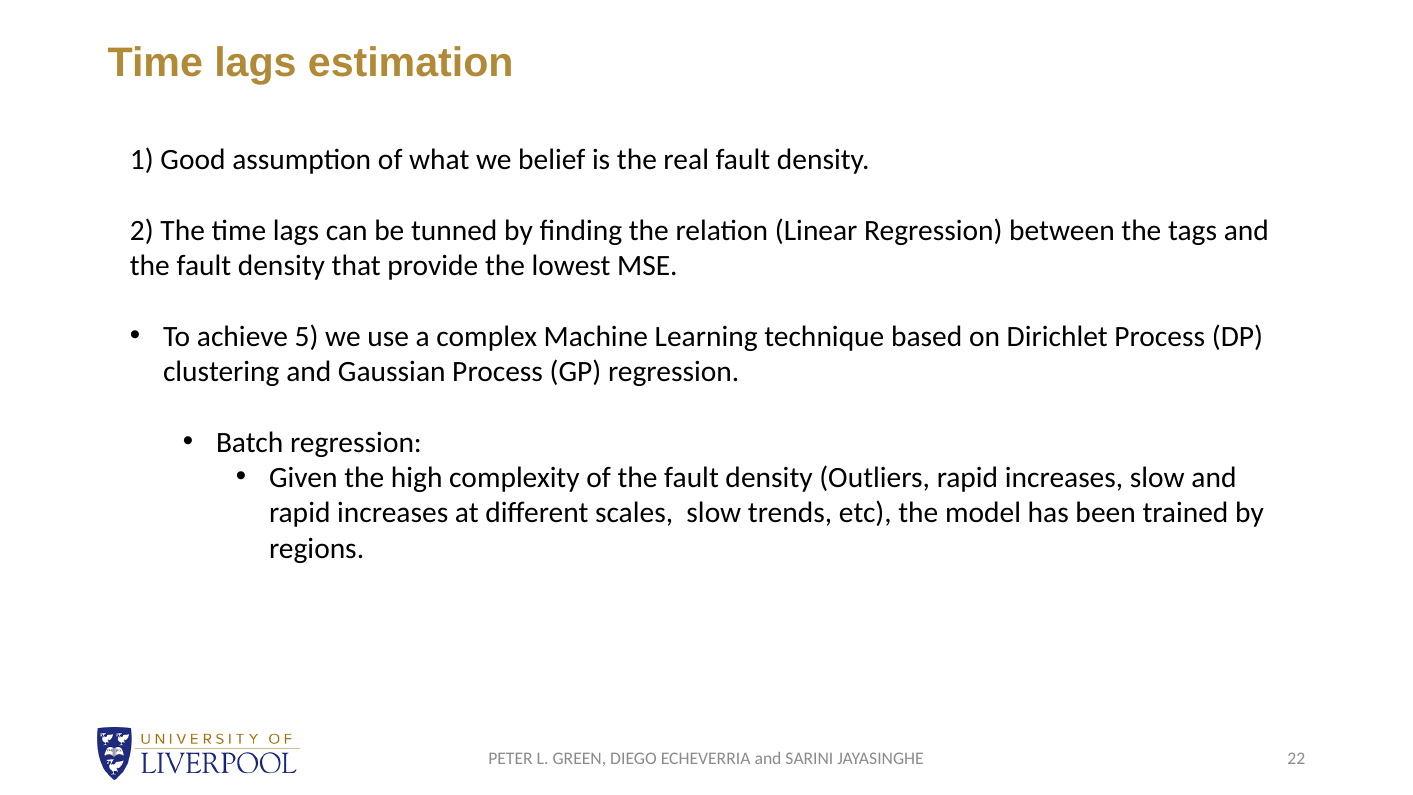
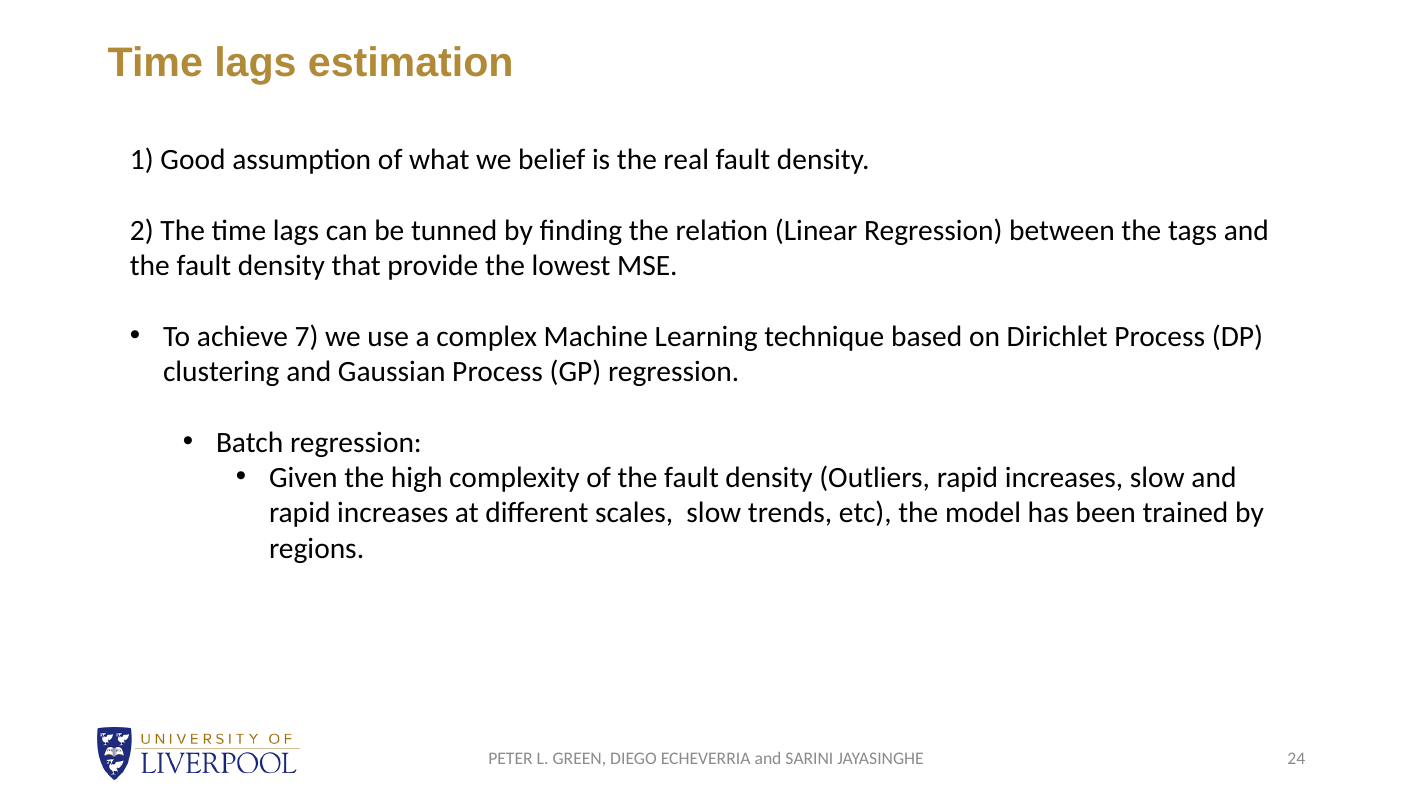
5: 5 -> 7 (307, 336)
22: 22 -> 24 (1296, 759)
